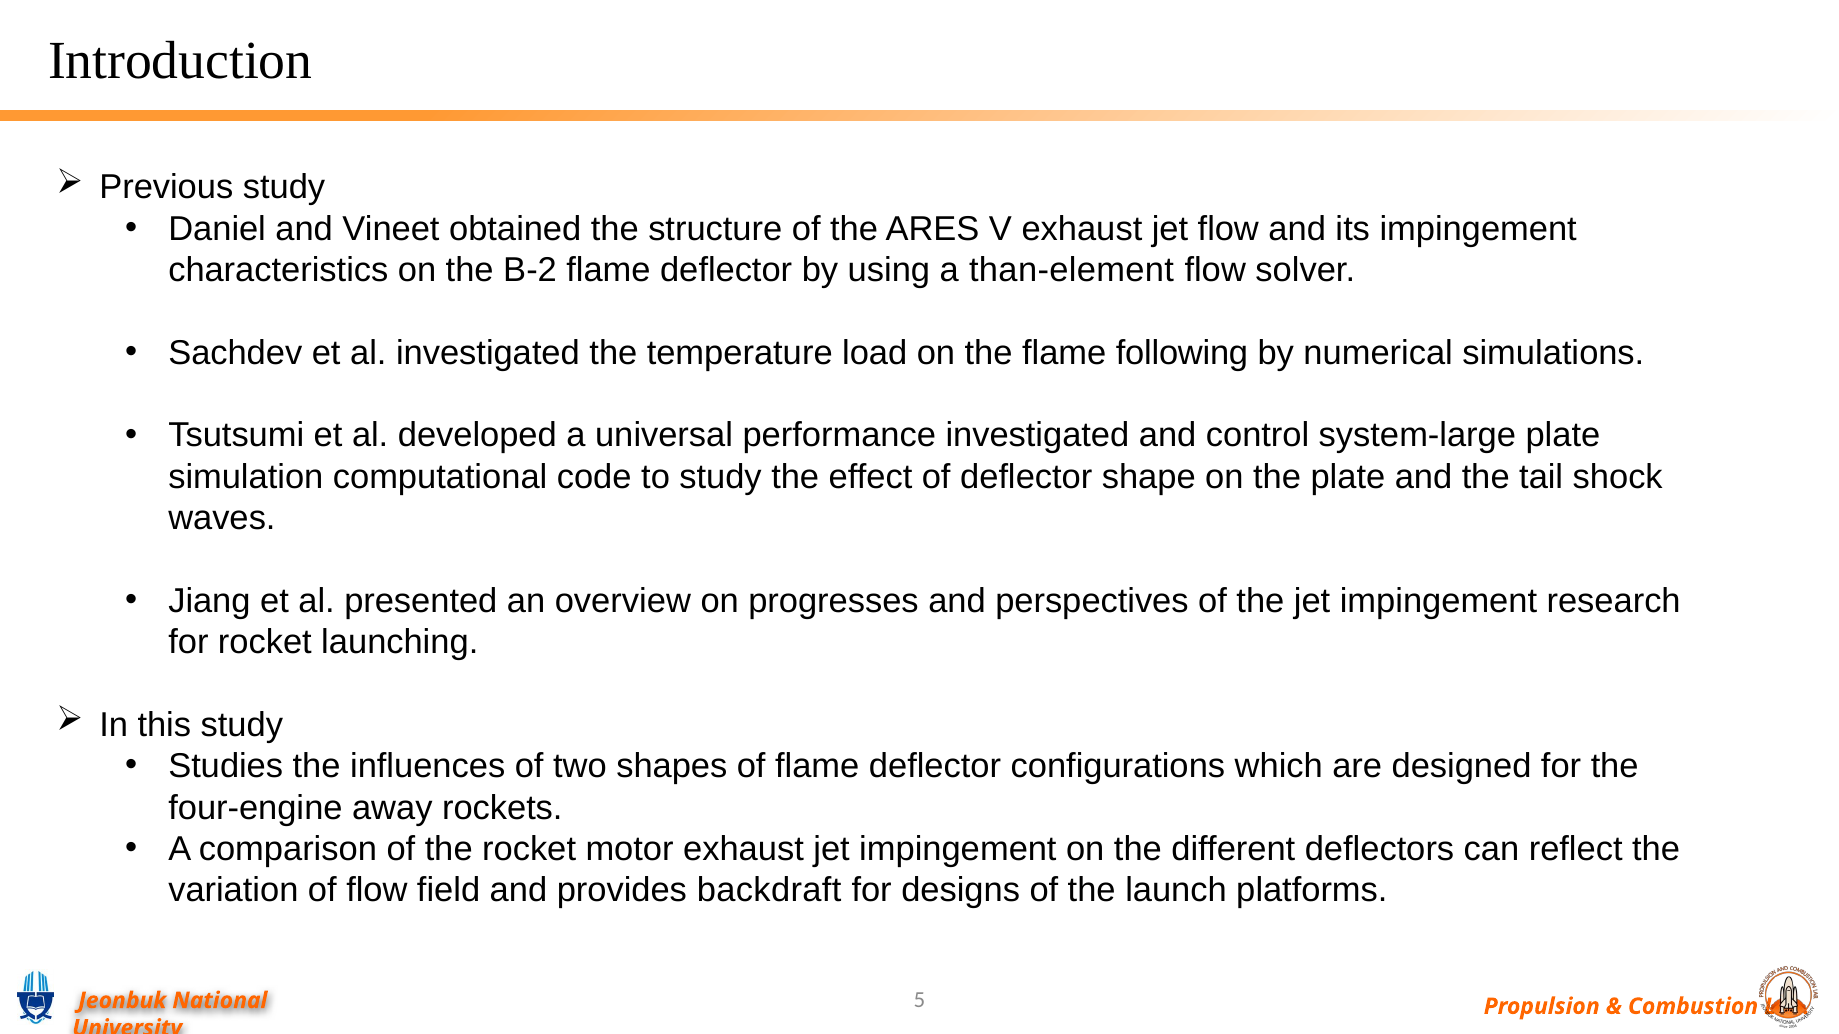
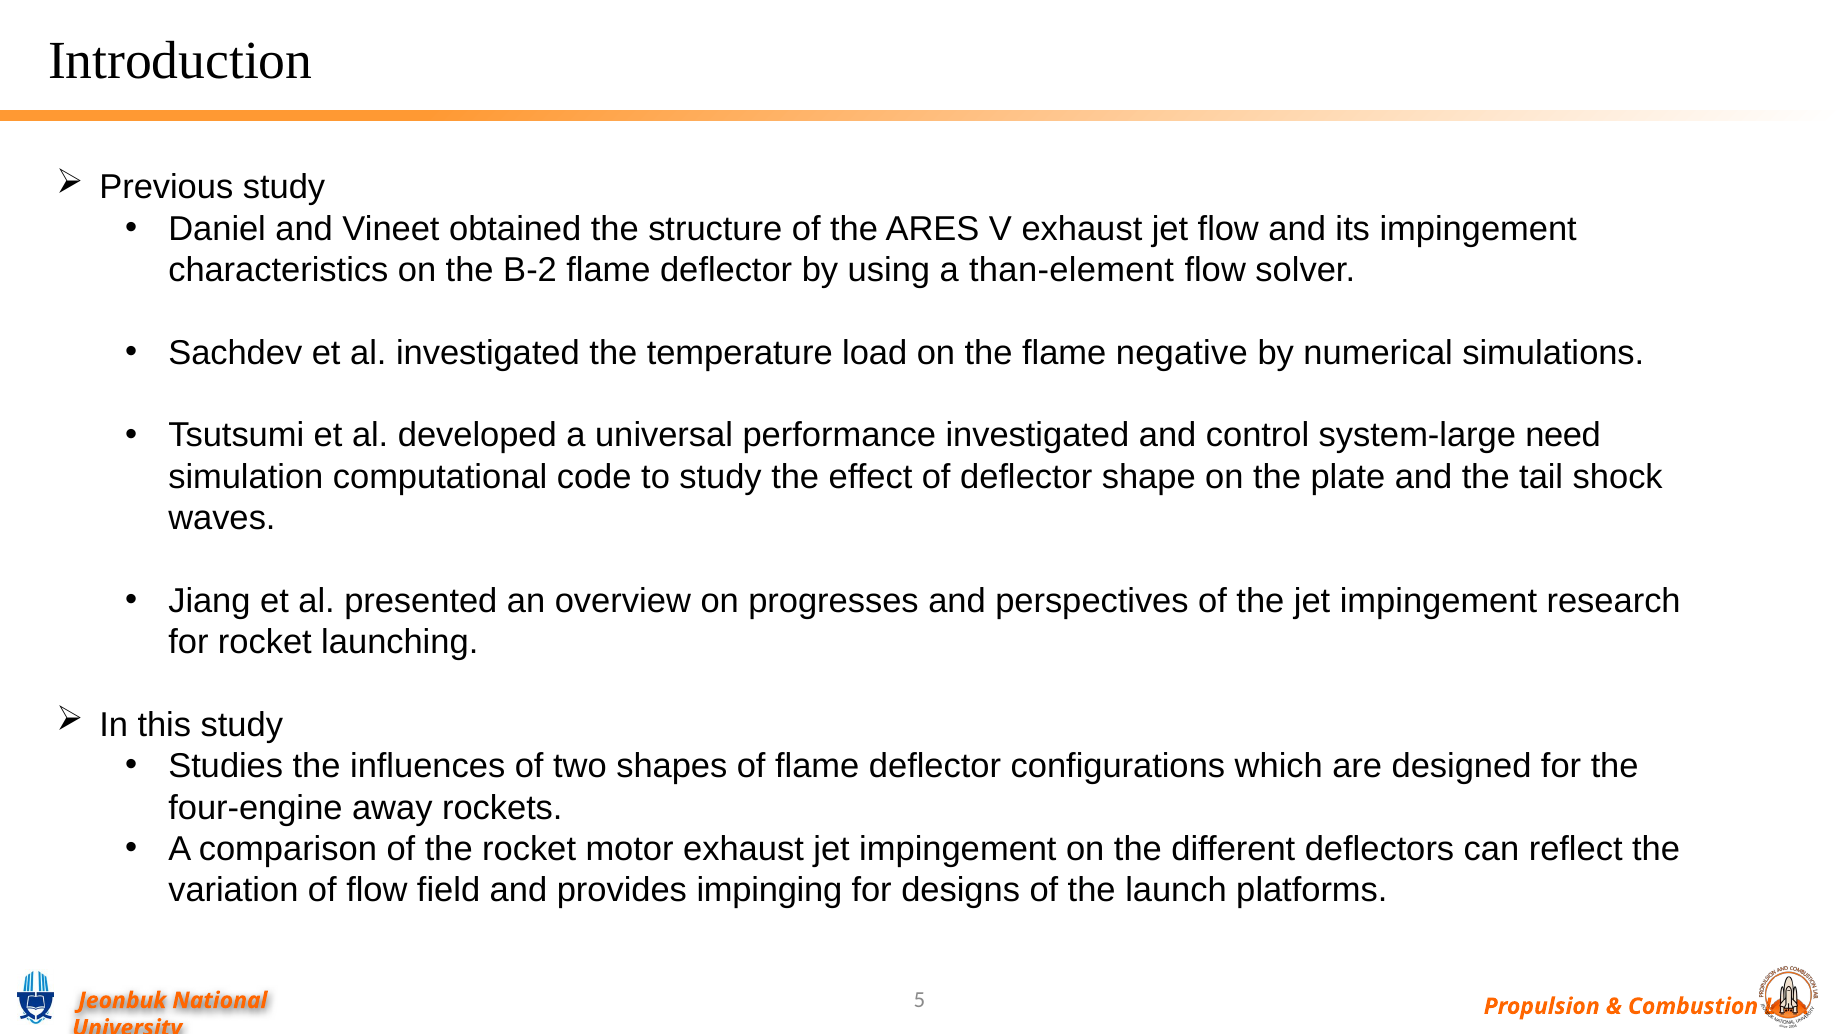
following: following -> negative (1182, 353)
system-large plate: plate -> need (1563, 436)
backdraft: backdraft -> impinging (769, 891)
